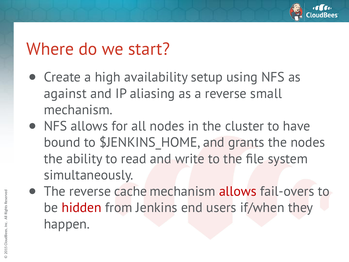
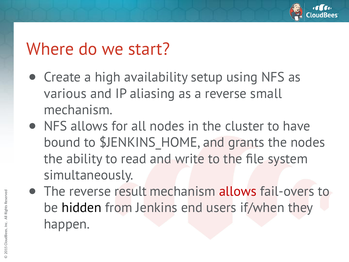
against: against -> various (65, 93)
cache: cache -> result (131, 191)
hidden colour: red -> black (82, 208)
